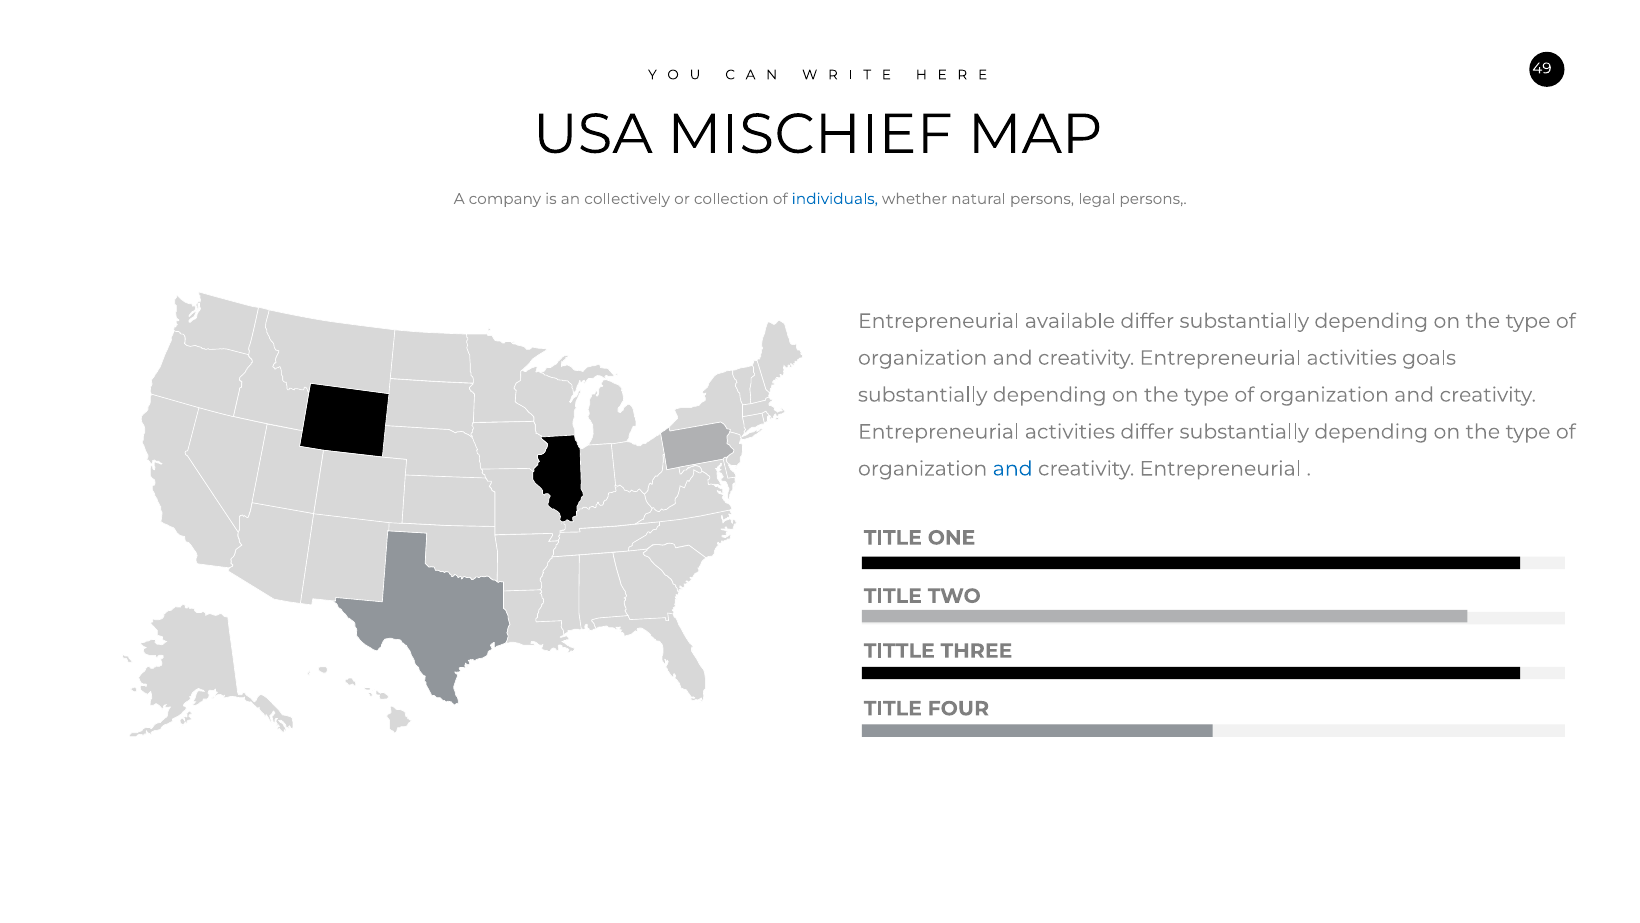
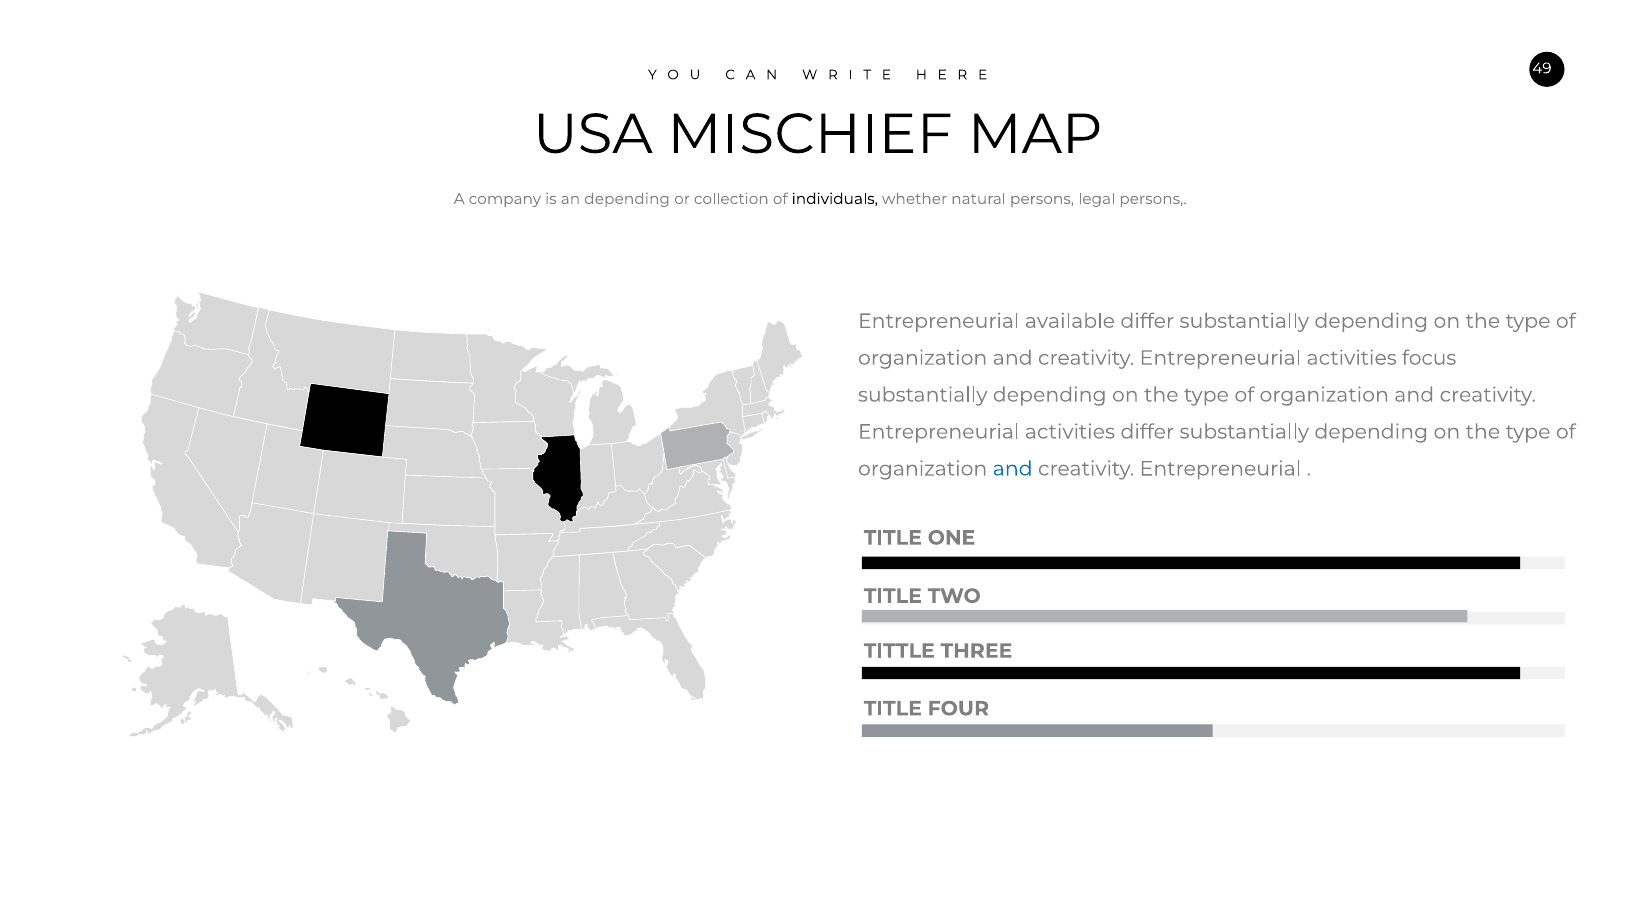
an collectively: collectively -> depending (627, 199)
individuals colour: blue -> black (835, 199)
goals: goals -> focus (1429, 358)
